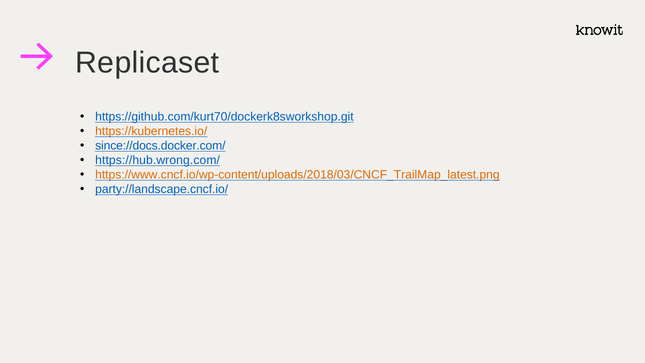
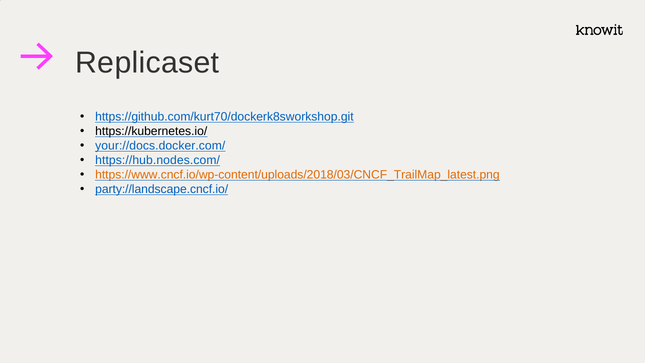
https://kubernetes.io/ colour: orange -> black (151, 131)
since://docs.docker.com/: since://docs.docker.com/ -> your://docs.docker.com/ (160, 146)
https://hub.wrong.com/: https://hub.wrong.com/ -> https://hub.nodes.com/ (158, 160)
